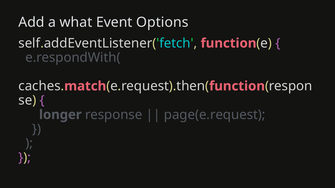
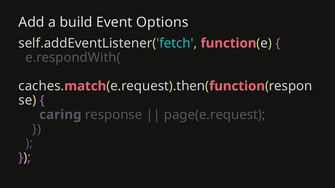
what: what -> build (76, 22)
longer: longer -> caring (60, 115)
